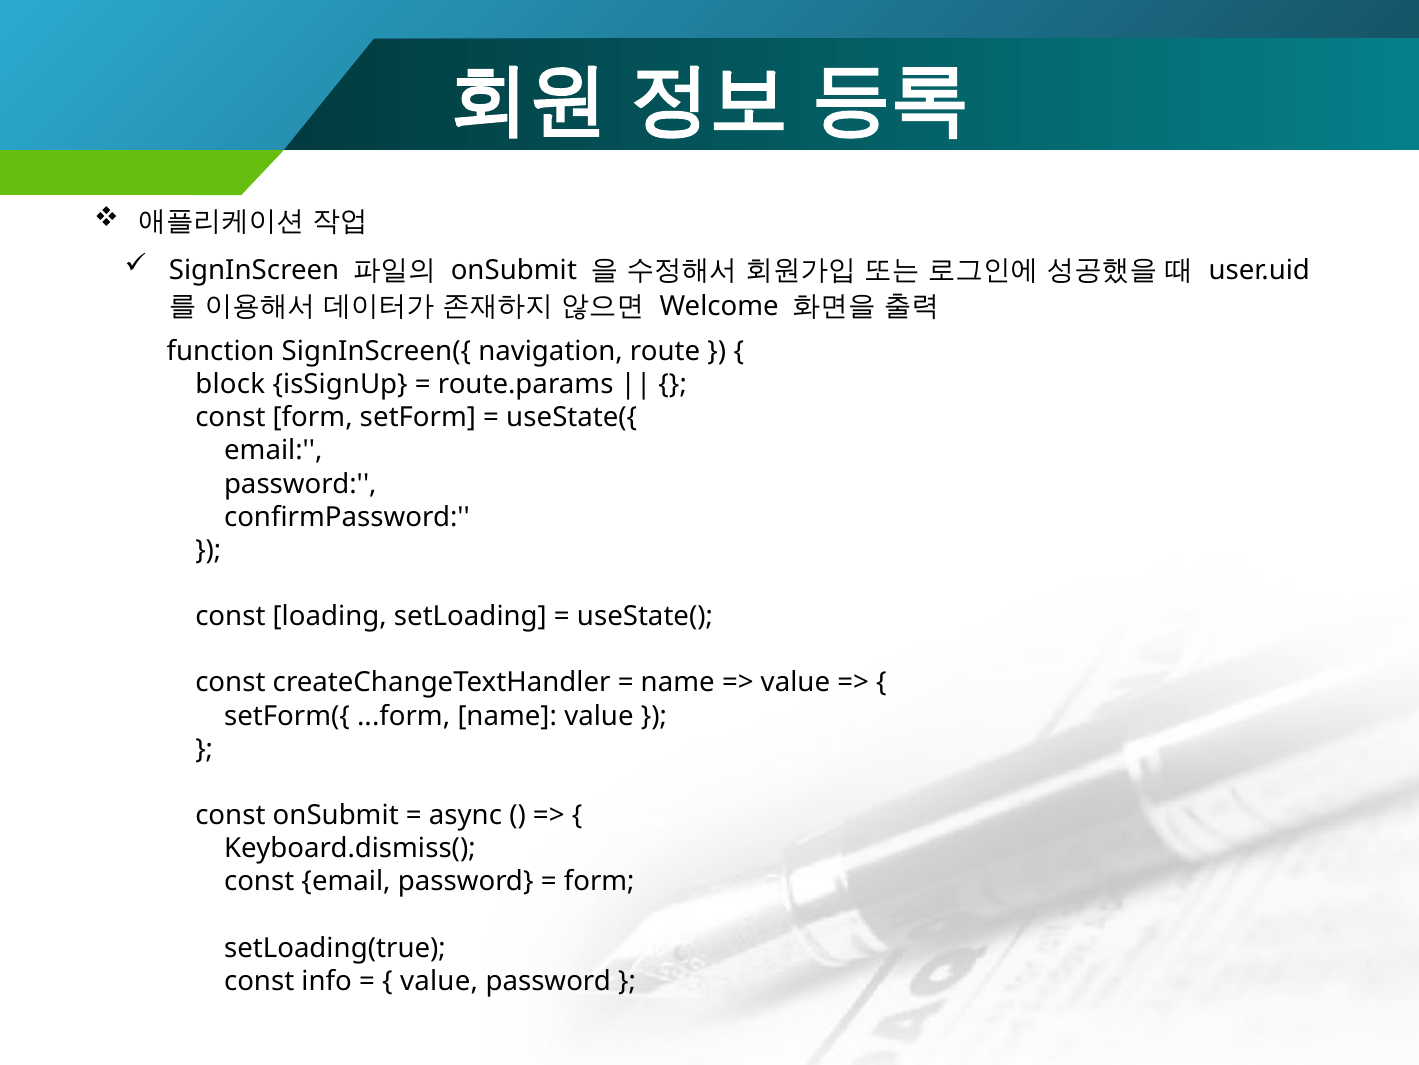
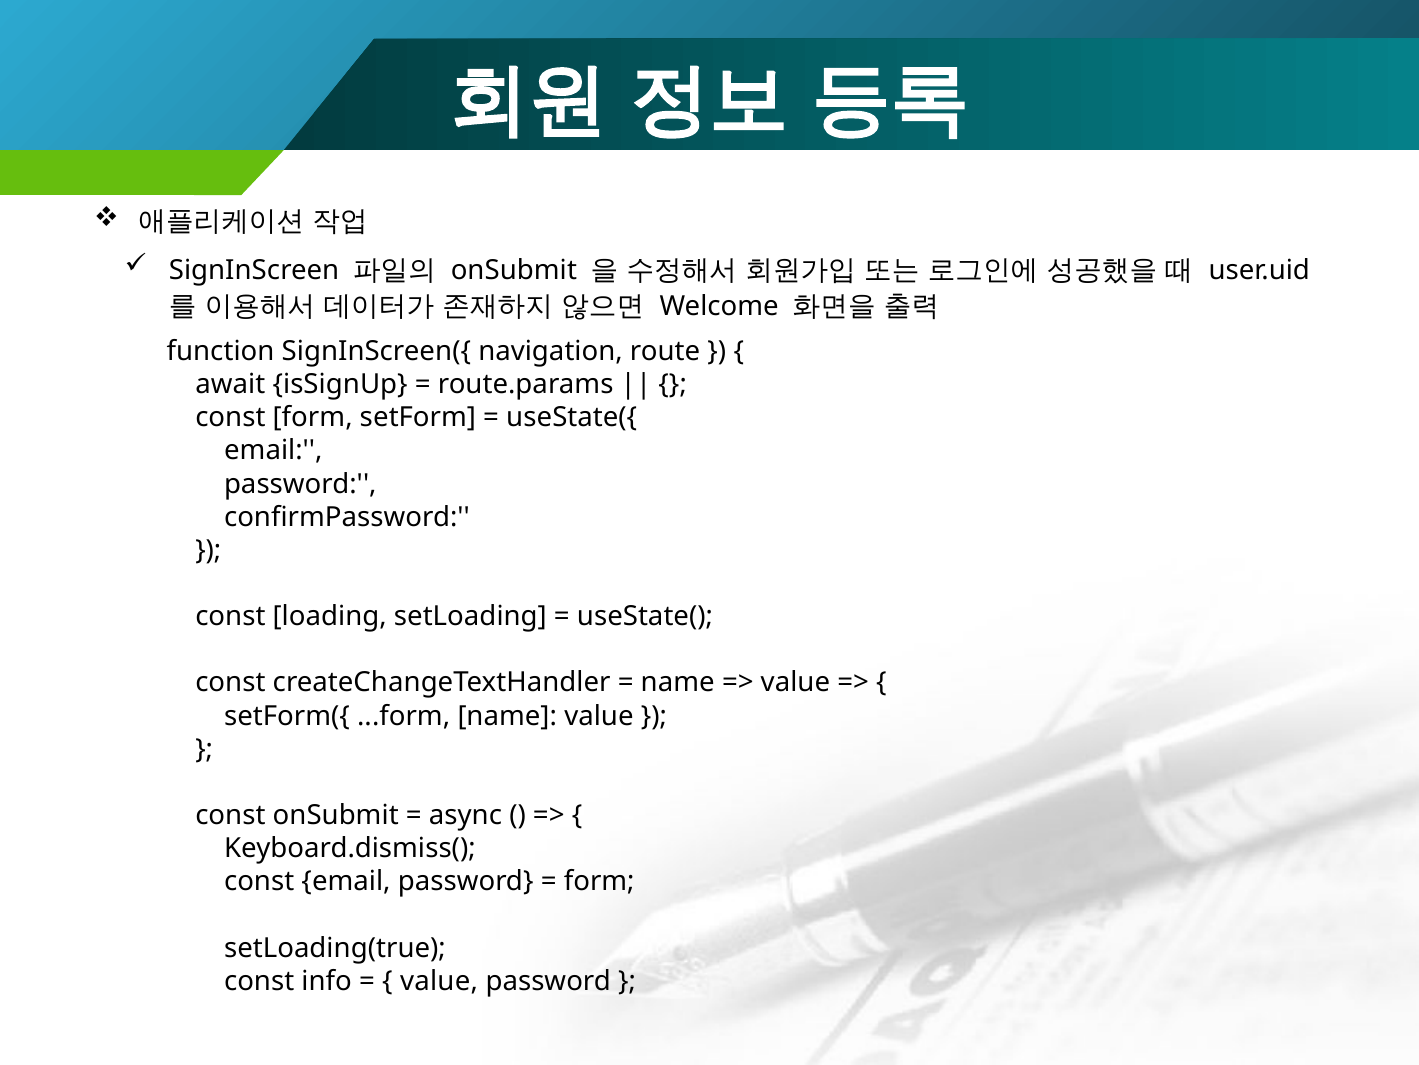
block: block -> await (230, 384)
